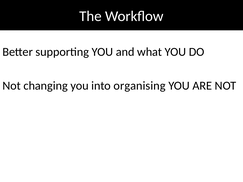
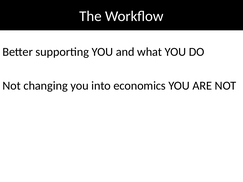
organising: organising -> economics (140, 86)
